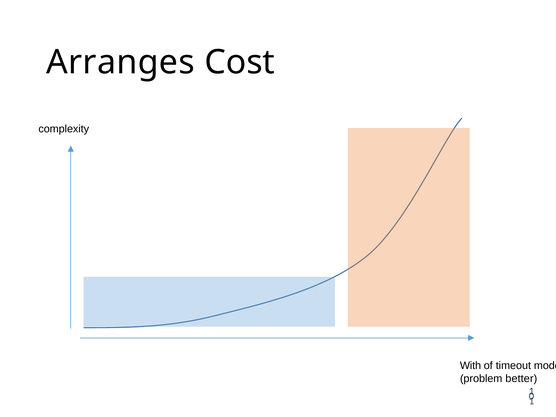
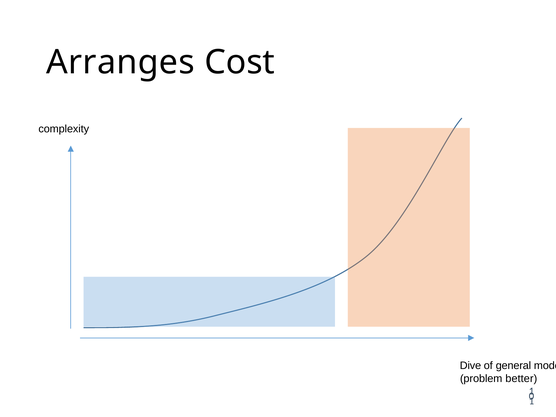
With: With -> Dive (470, 366)
timeout: timeout -> general (513, 366)
